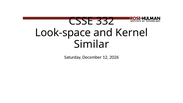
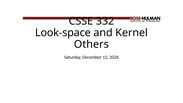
Similar: Similar -> Others (91, 44)
